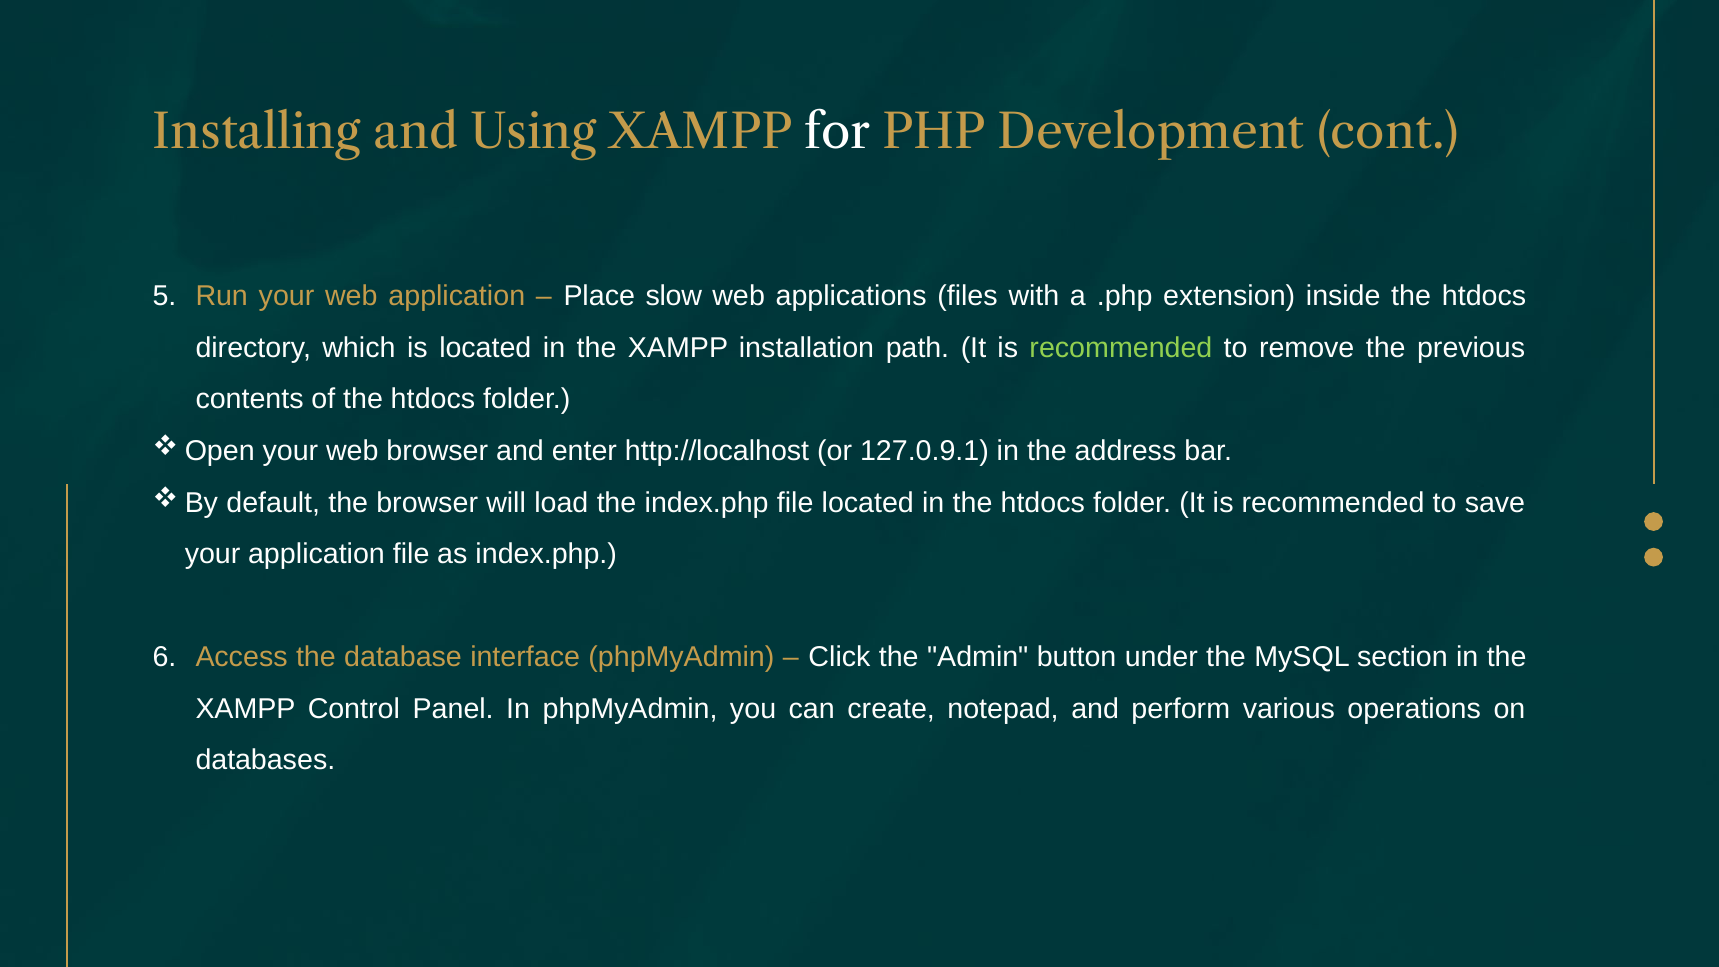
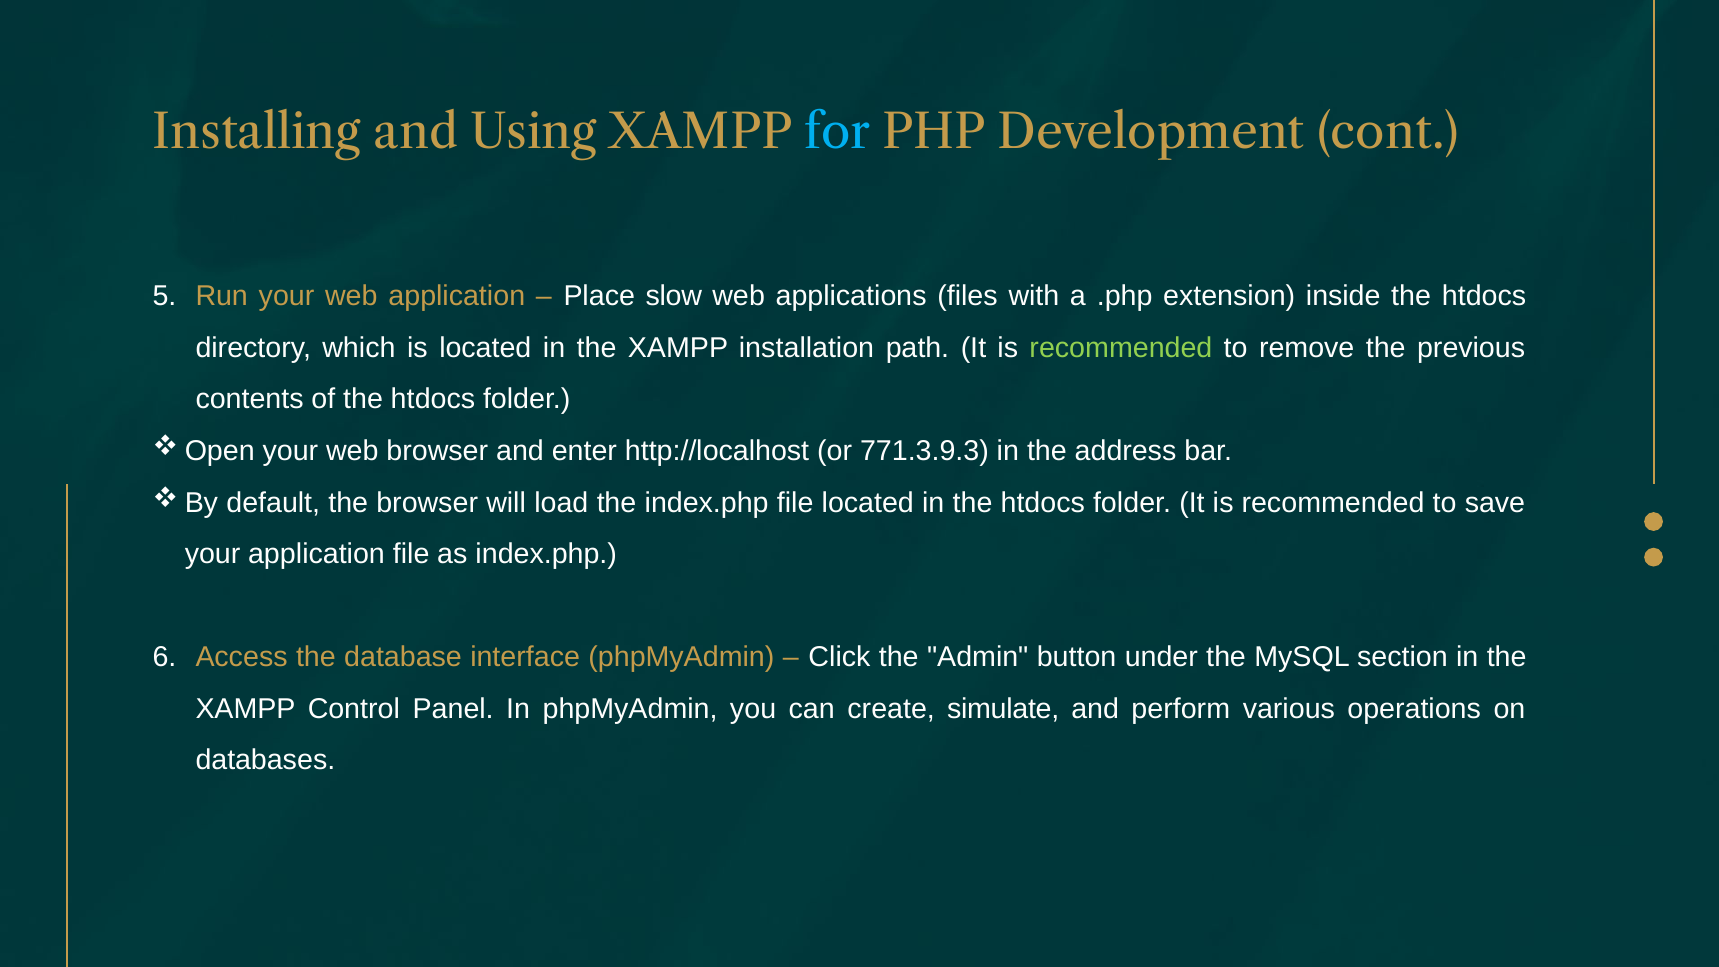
for colour: white -> light blue (838, 133)
127.0.9.1: 127.0.9.1 -> 771.3.9.3 (924, 451)
notepad: notepad -> simulate (1003, 709)
